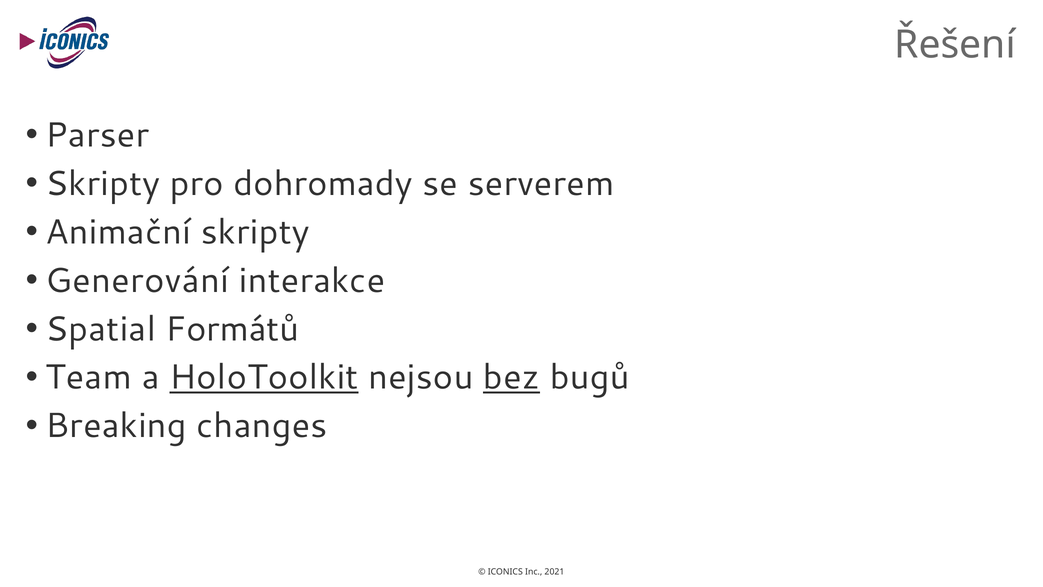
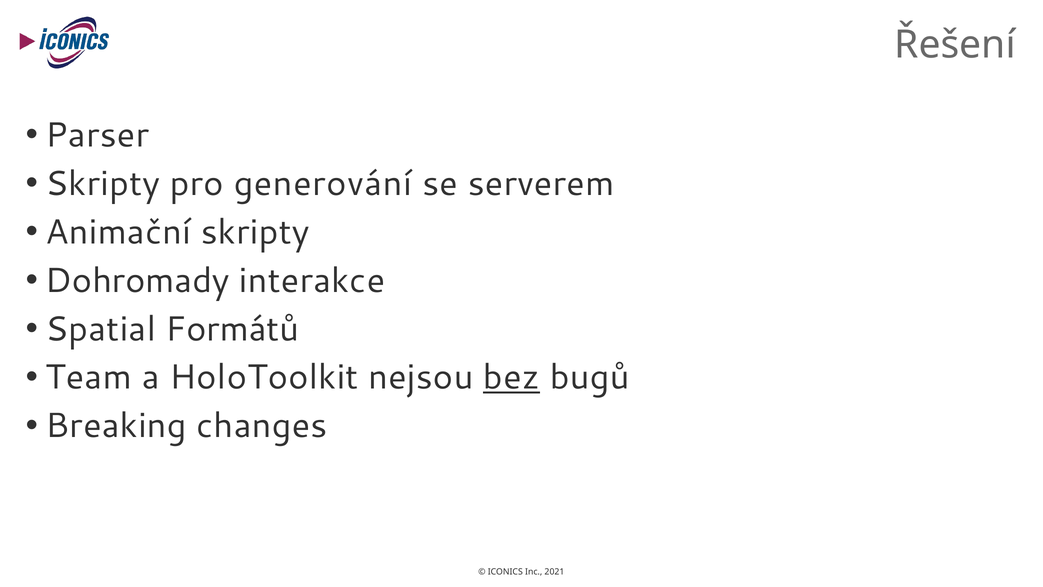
dohromady: dohromady -> generování (323, 184)
Generování: Generování -> Dohromady (137, 280)
HoloToolkit underline: present -> none (264, 377)
